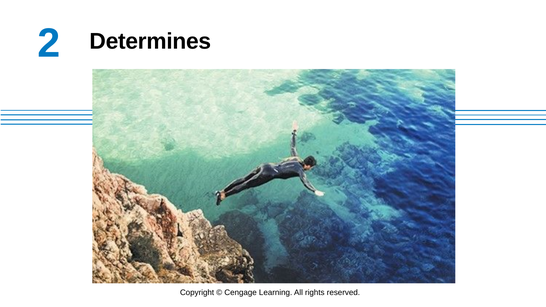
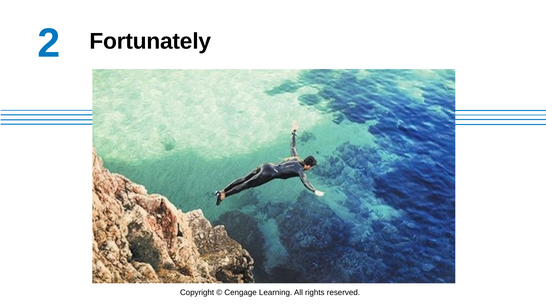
Determines: Determines -> Fortunately (150, 41)
